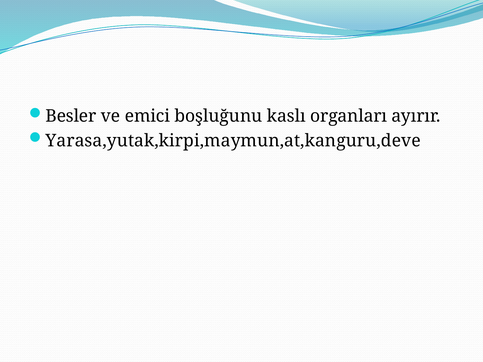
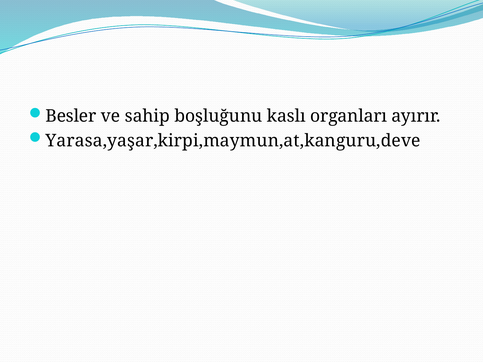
emici: emici -> sahip (147, 116)
Yarasa,yutak,kirpi,maymun,at,kanguru,deve: Yarasa,yutak,kirpi,maymun,at,kanguru,deve -> Yarasa,yaşar,kirpi,maymun,at,kanguru,deve (233, 141)
